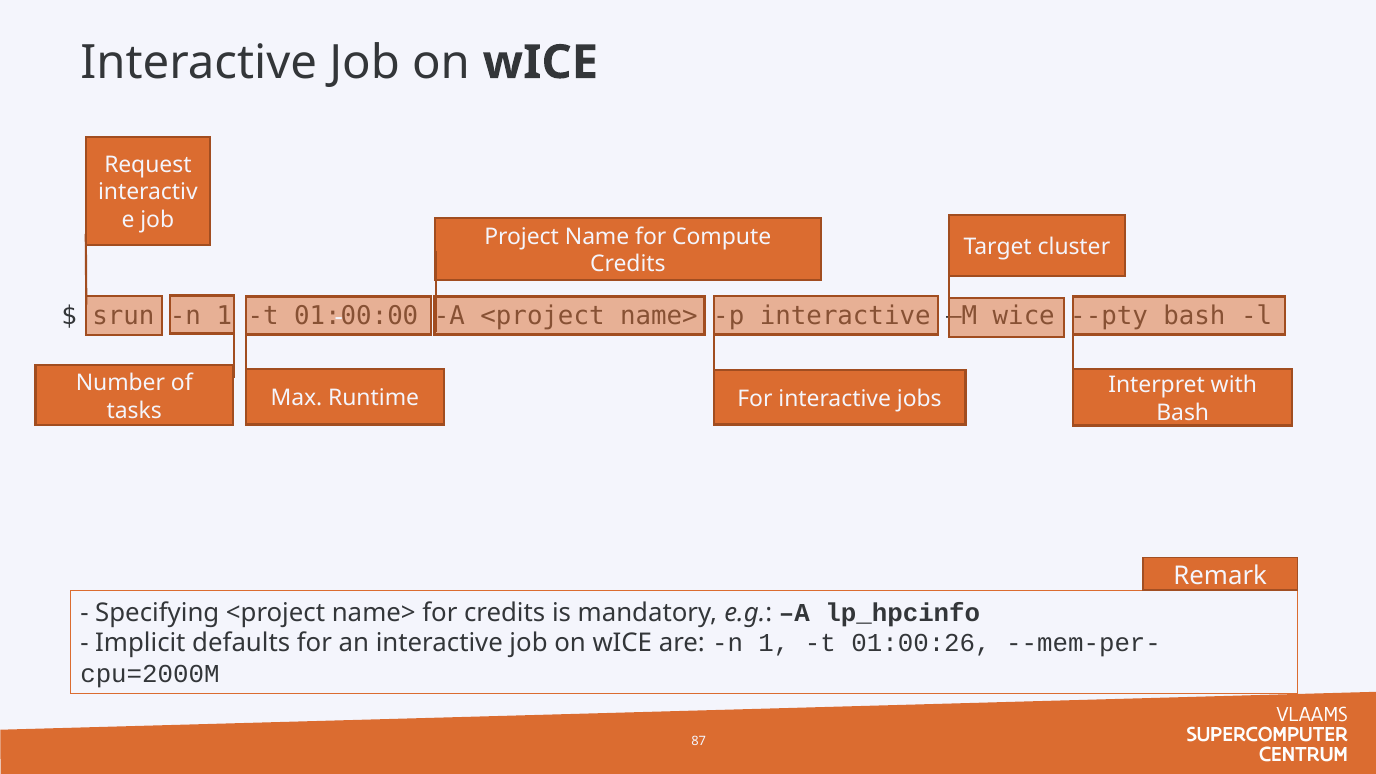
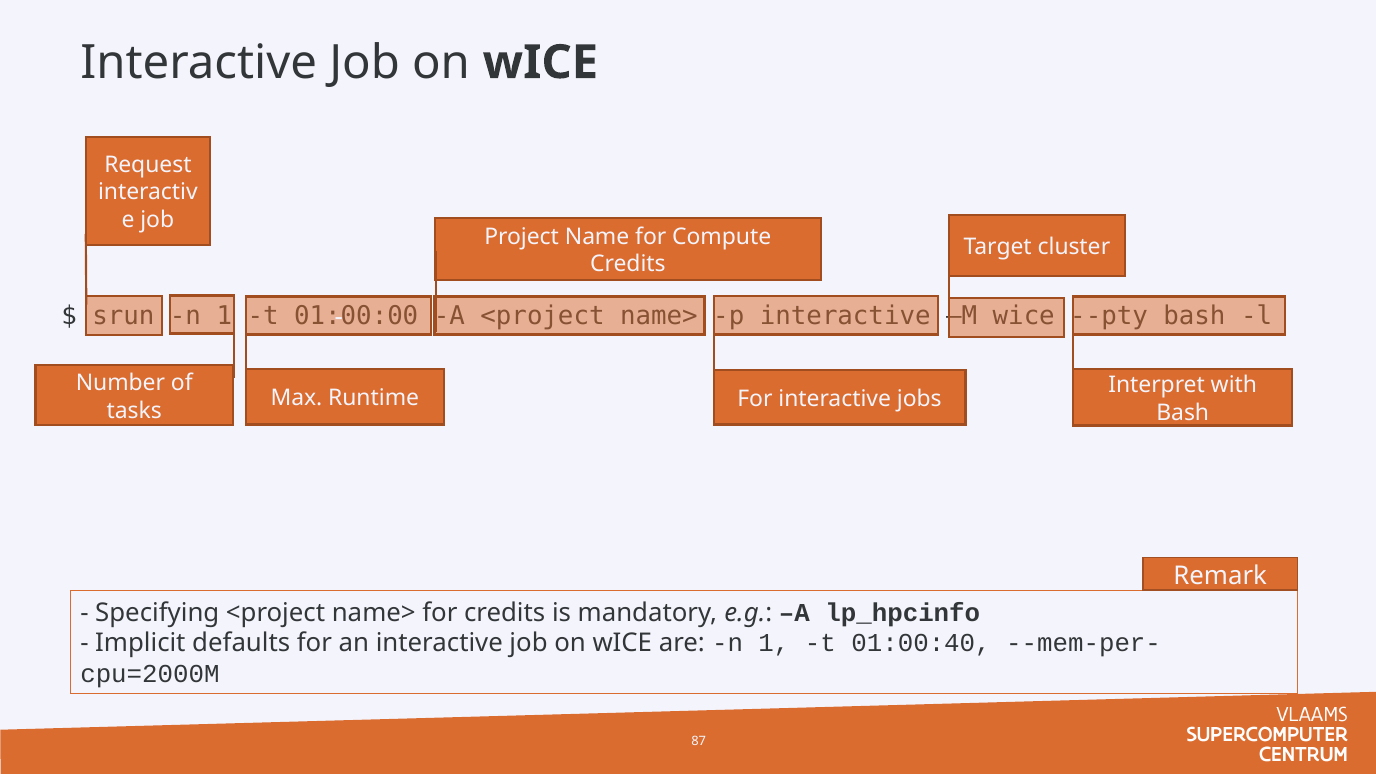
01:00:26: 01:00:26 -> 01:00:40 (921, 643)
